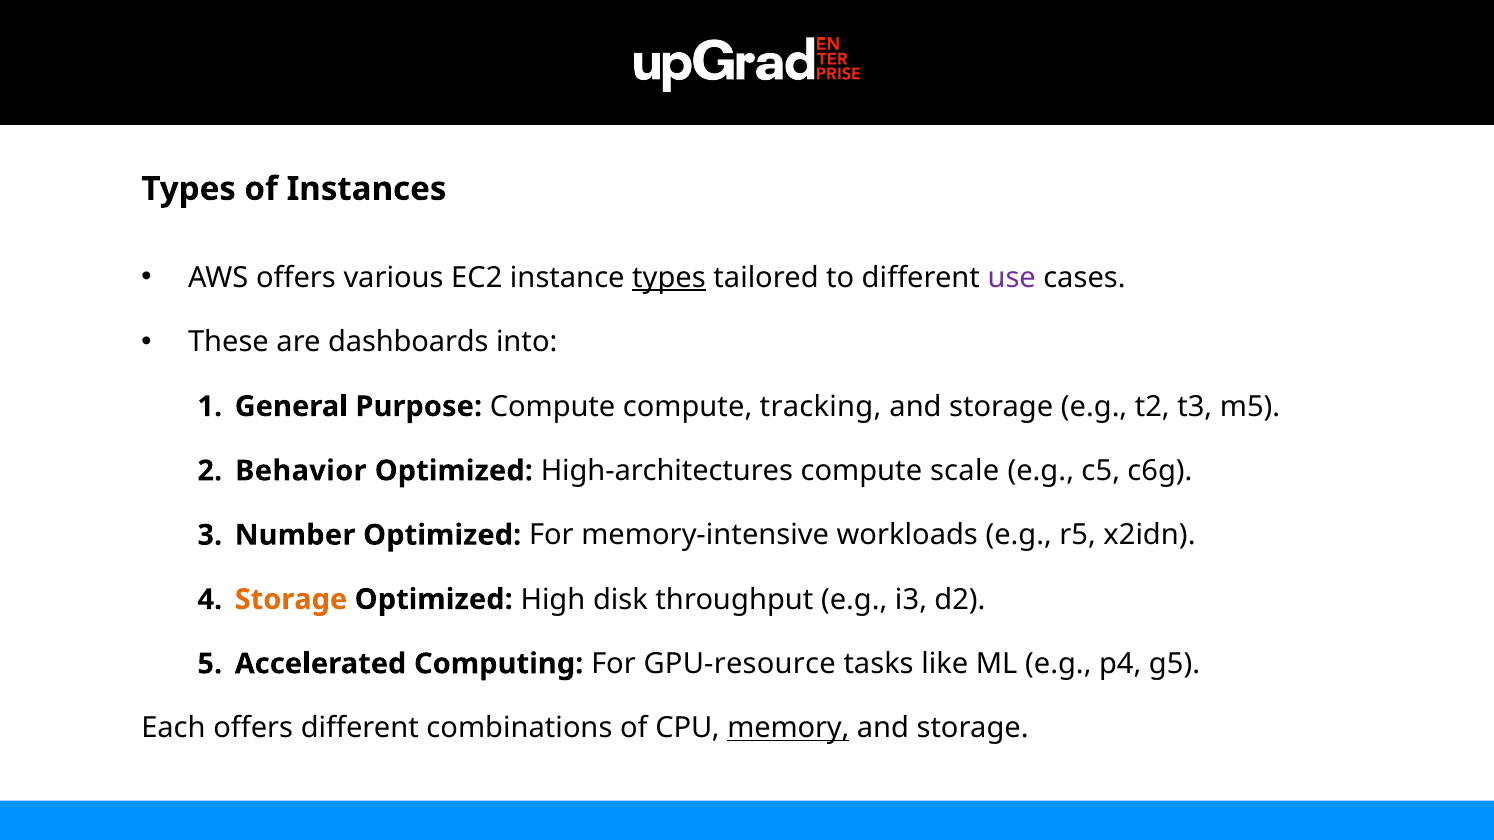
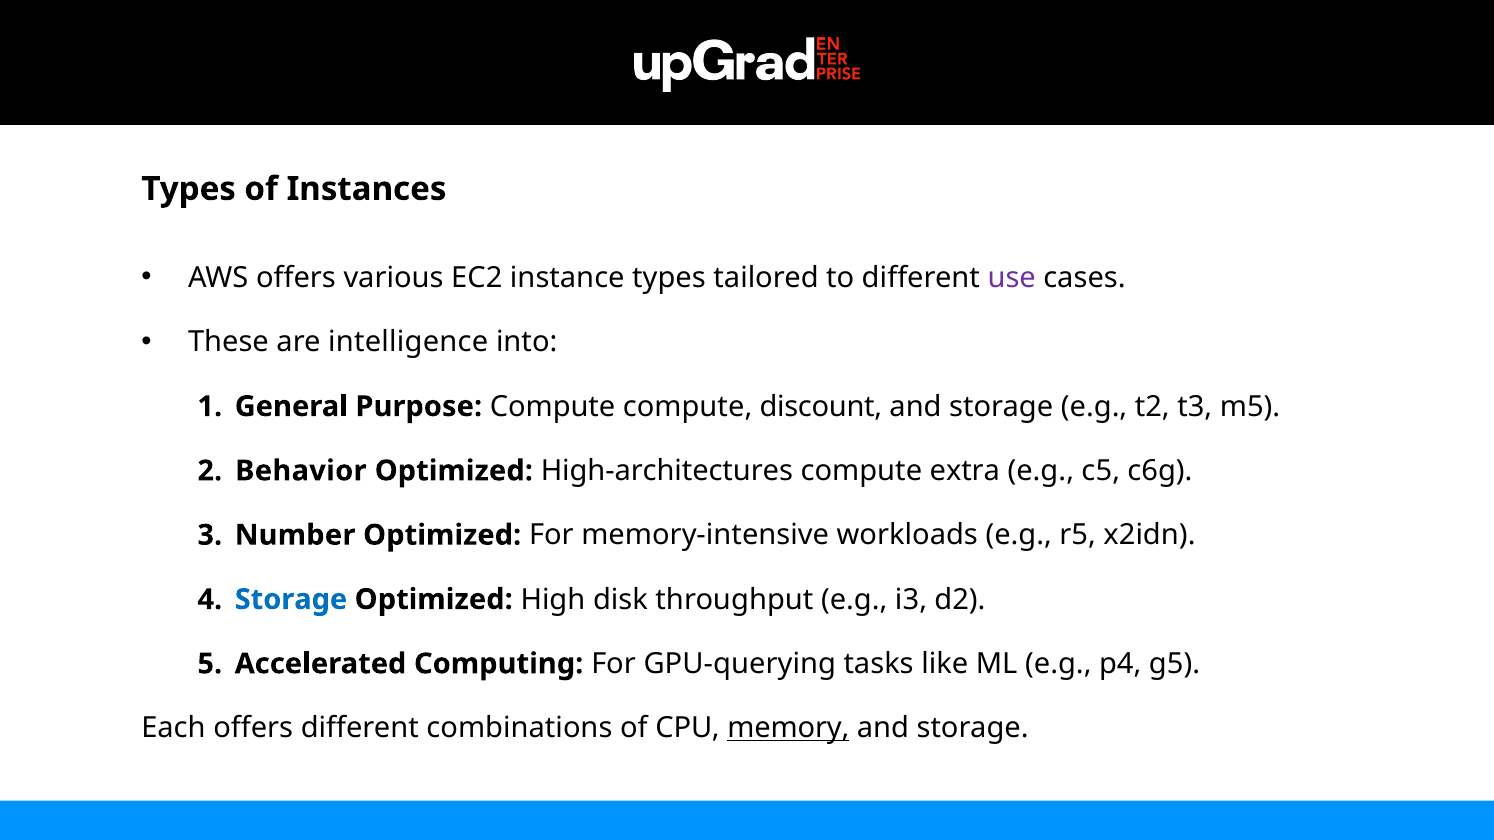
types underline: present -> none (669, 278)
dashboards: dashboards -> intelligence (408, 342)
tracking: tracking -> discount (821, 407)
scale: scale -> extra (965, 471)
Storage colour: orange -> blue (291, 600)
GPU-resource: GPU-resource -> GPU-querying (740, 664)
